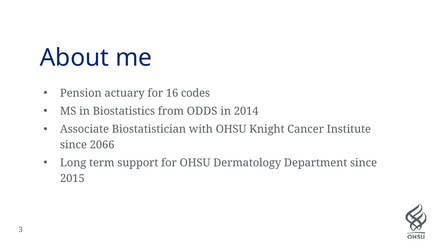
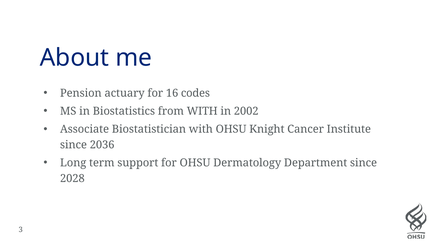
from ODDS: ODDS -> WITH (202, 111)
2014: 2014 -> 2002 (246, 111)
2066: 2066 -> 2036 (102, 145)
2015: 2015 -> 2028 (72, 178)
